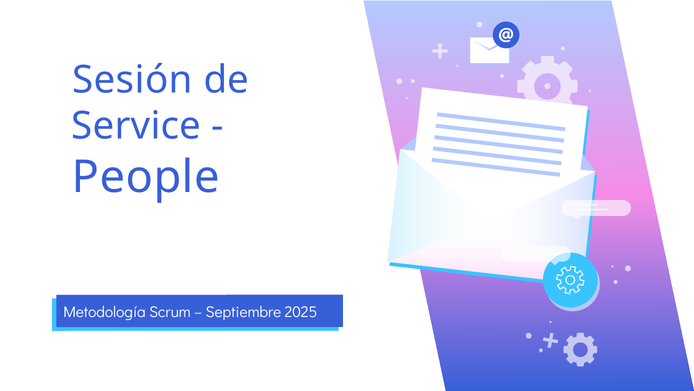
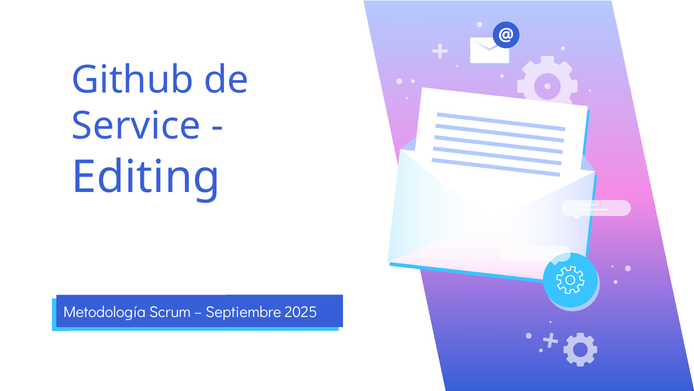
Sesión: Sesión -> Github (133, 80)
People: People -> Editing (146, 177)
